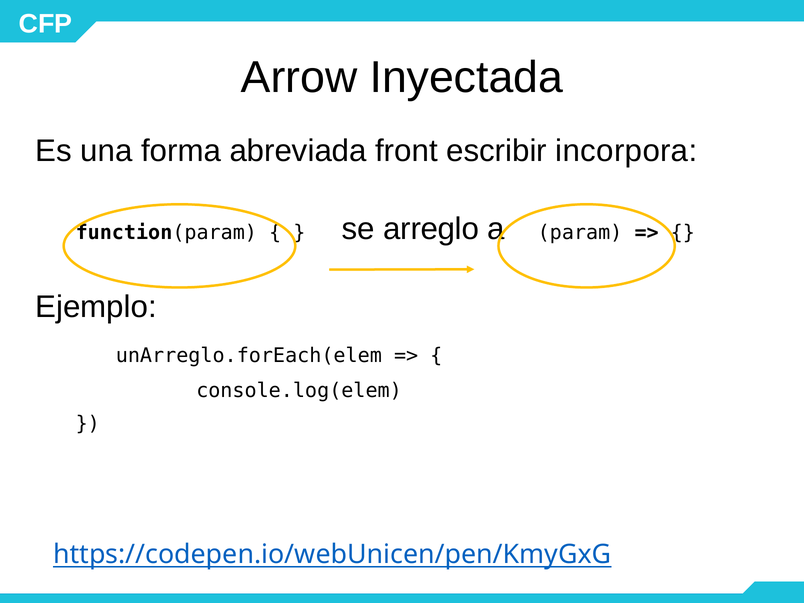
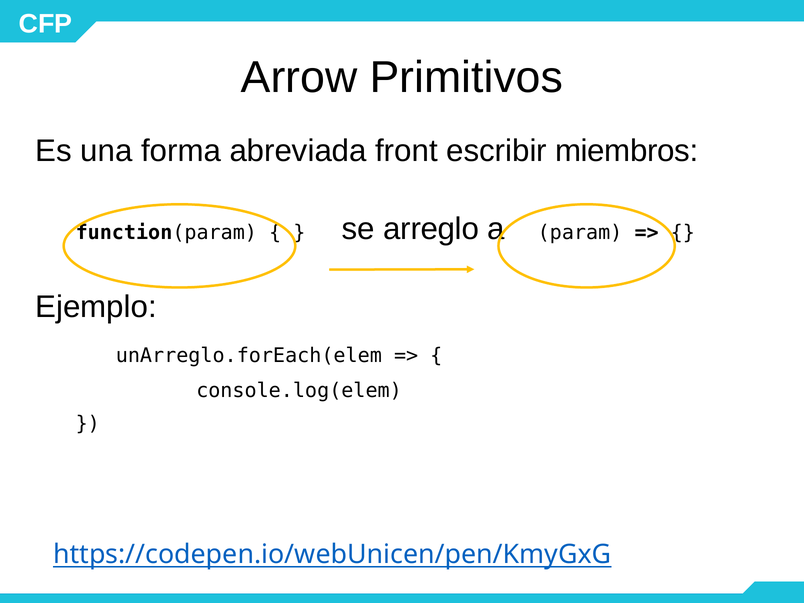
Inyectada: Inyectada -> Primitivos (466, 78)
incorpora: incorpora -> miembros (627, 151)
